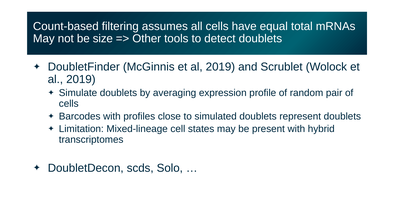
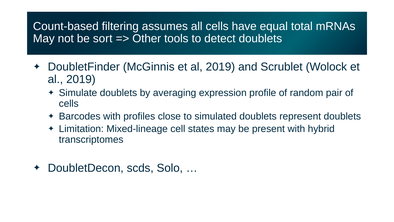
size: size -> sort (103, 39)
